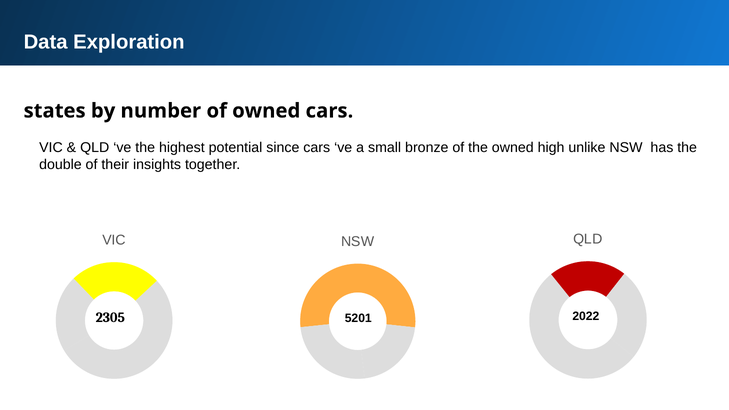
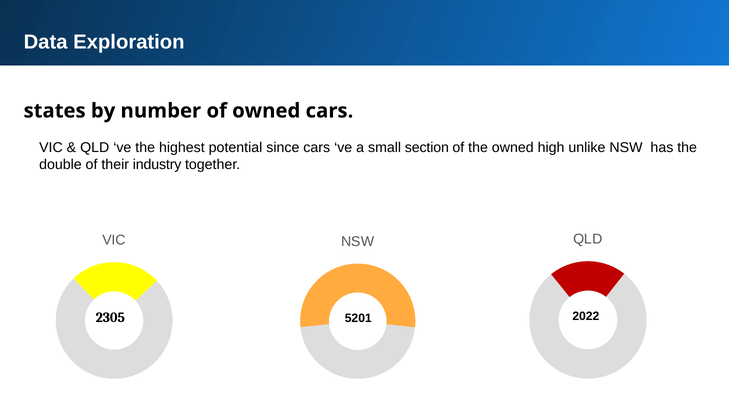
bronze: bronze -> section (427, 147)
insights: insights -> industry (157, 164)
